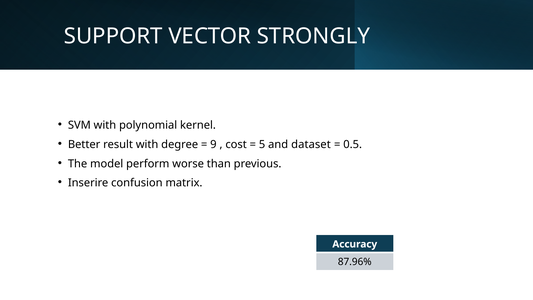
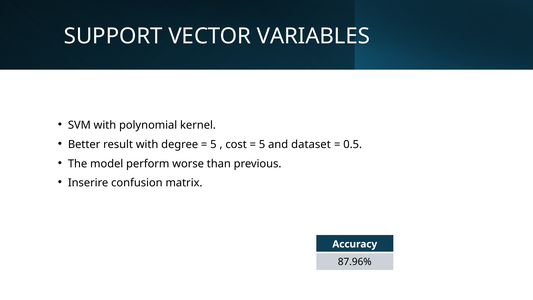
STRONGLY: STRONGLY -> VARIABLES (313, 36)
9: 9 -> 5 (213, 144)
